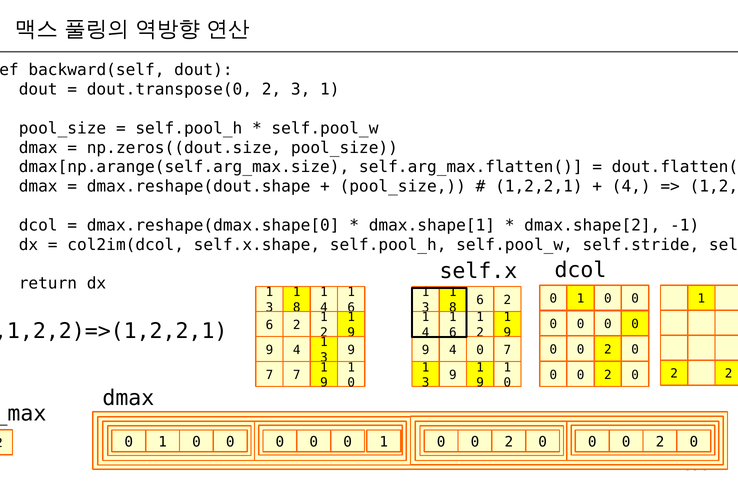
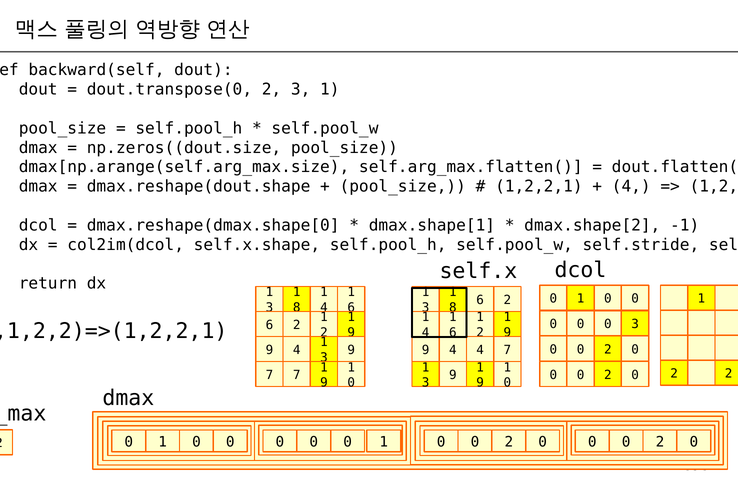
0: 0 -> 3 (635, 324)
4 0: 0 -> 4 (480, 350)
